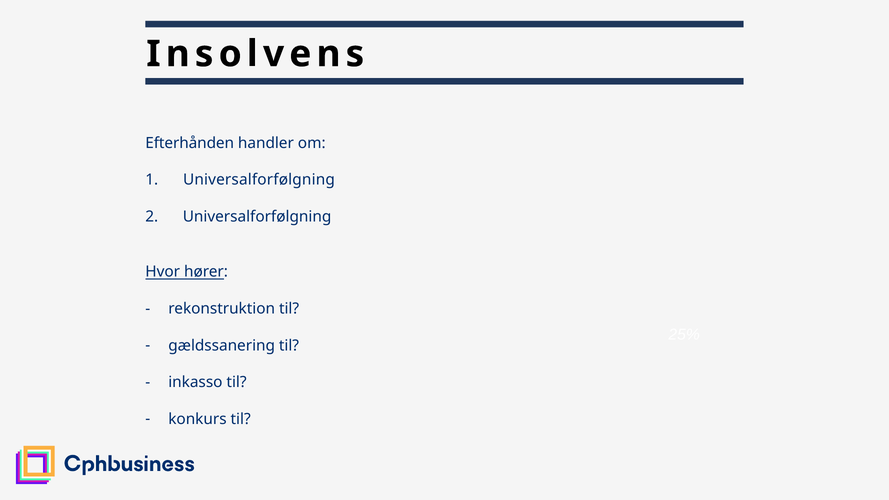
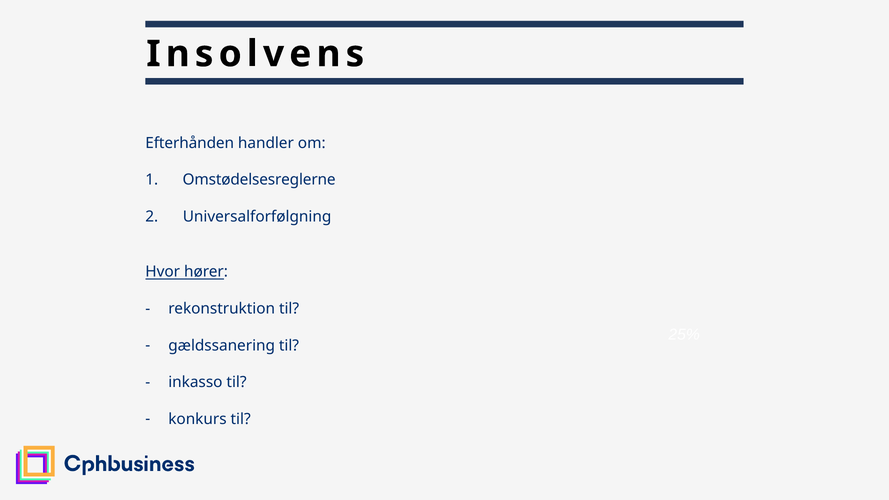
Universalforfølgning: Universalforfølgning -> Omstødelsesreglerne (259, 180)
